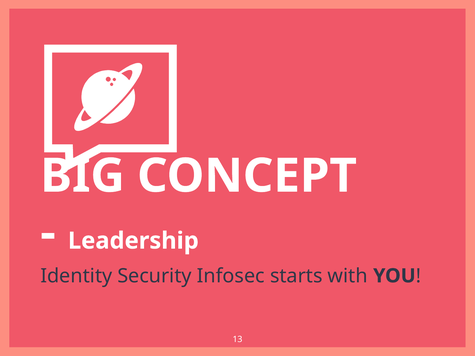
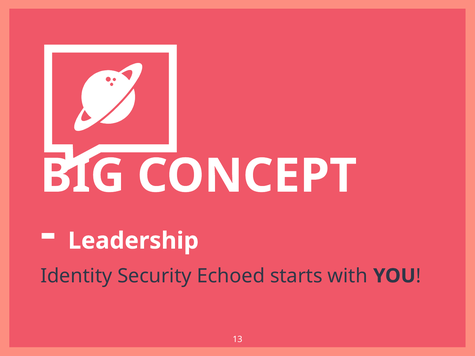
Infosec: Infosec -> Echoed (231, 276)
